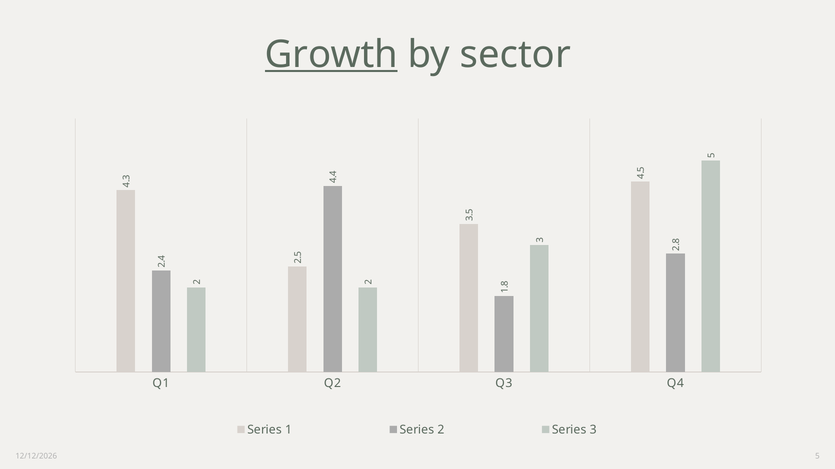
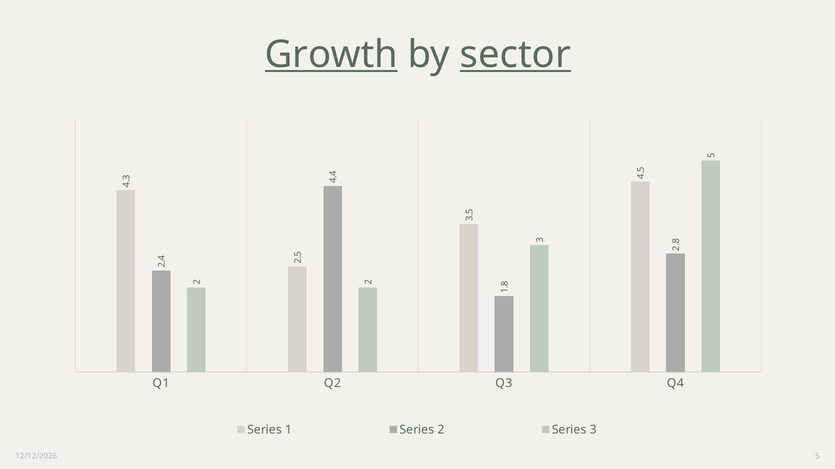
sector underline: none -> present (515, 55)
